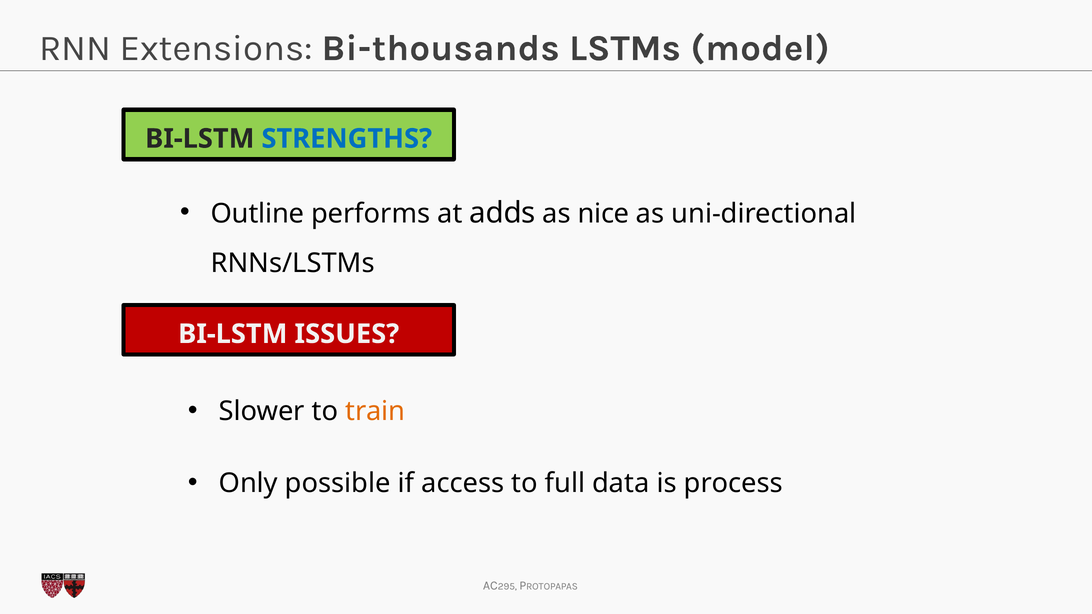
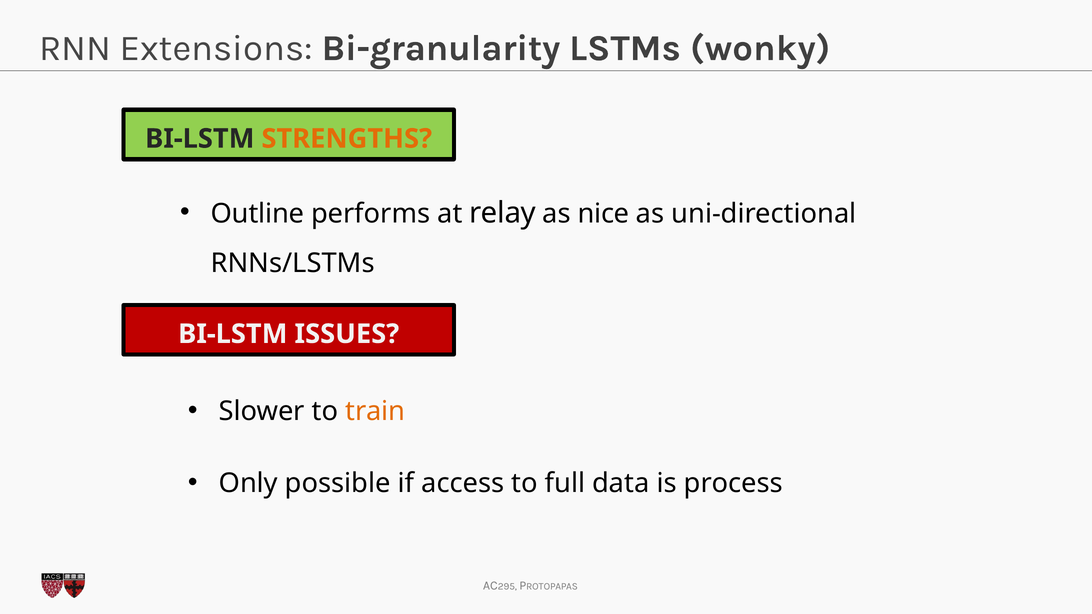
Bi-thousands: Bi-thousands -> Bi-granularity (441, 48)
model: model -> wonky (760, 48)
STRENGTHS colour: blue -> orange (347, 139)
adds: adds -> relay (503, 213)
